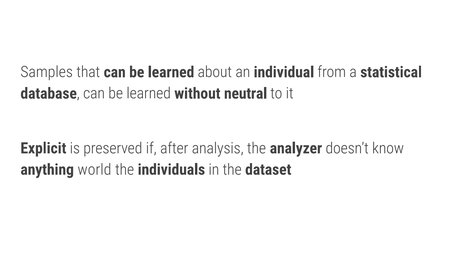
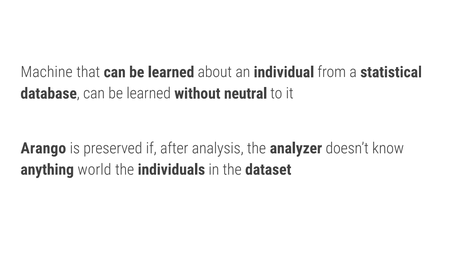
Samples: Samples -> Machine (47, 72)
Explicit: Explicit -> Arango (43, 148)
